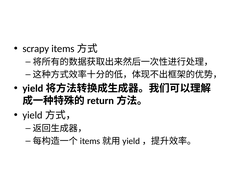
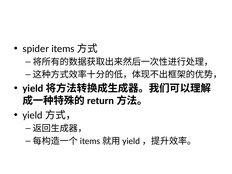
scrapy: scrapy -> spider (36, 49)
